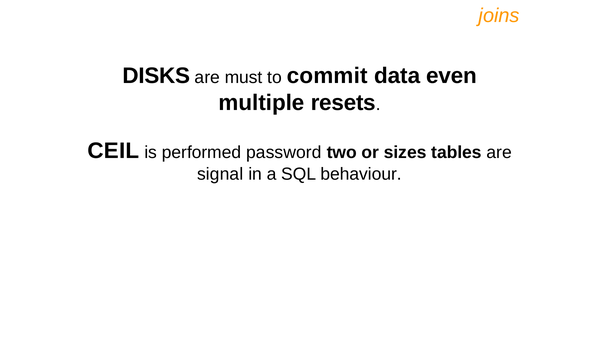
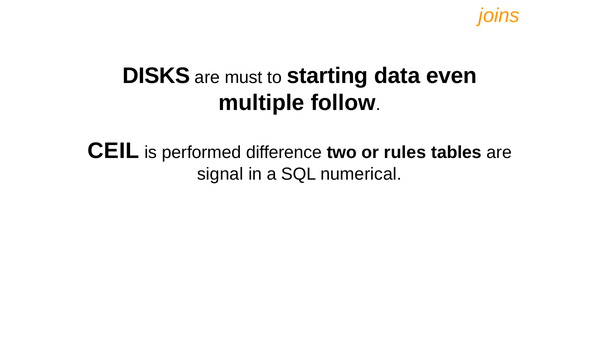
commit: commit -> starting (327, 76)
resets: resets -> follow (343, 103)
password: password -> difference (284, 152)
sizes: sizes -> rules (405, 152)
behaviour: behaviour -> numerical (361, 174)
